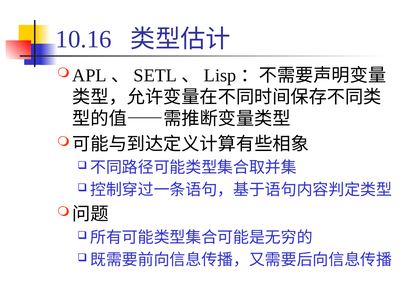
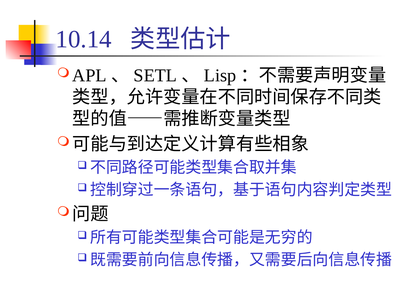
10.16: 10.16 -> 10.14 (84, 39)
